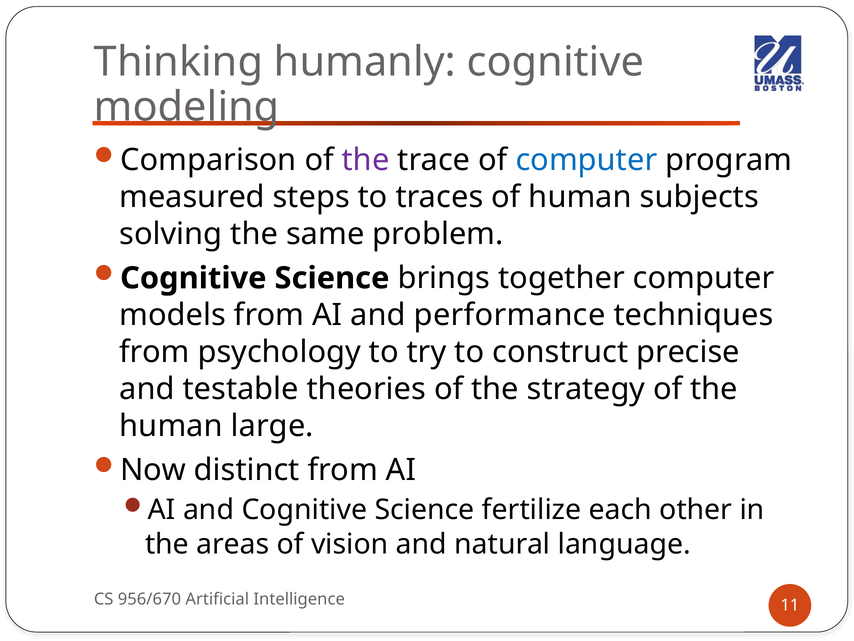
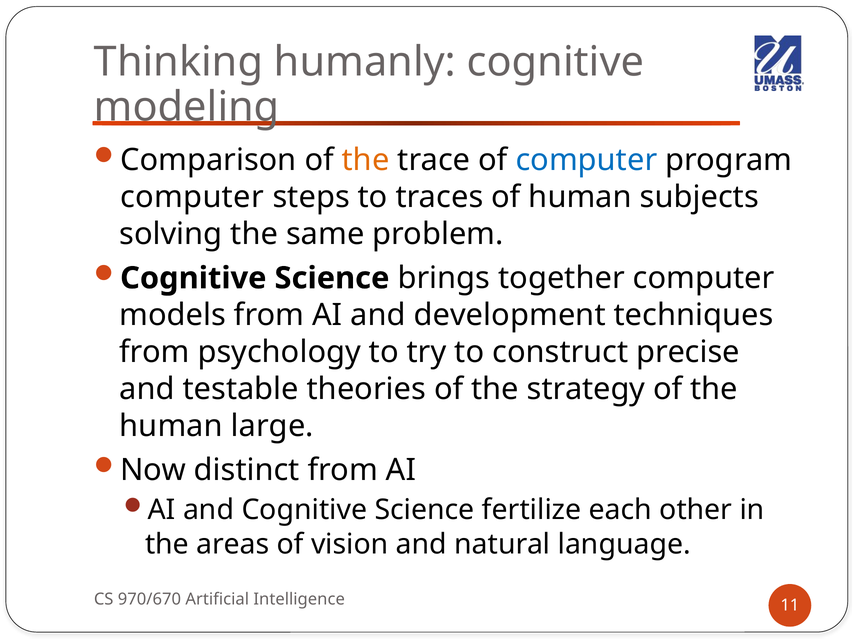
the colour: purple -> orange (366, 160)
measured: measured -> computer (192, 197)
performance: performance -> development (510, 315)
956/670: 956/670 -> 970/670 (149, 599)
